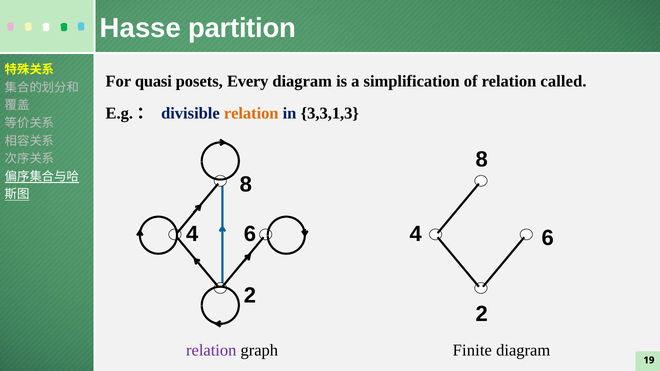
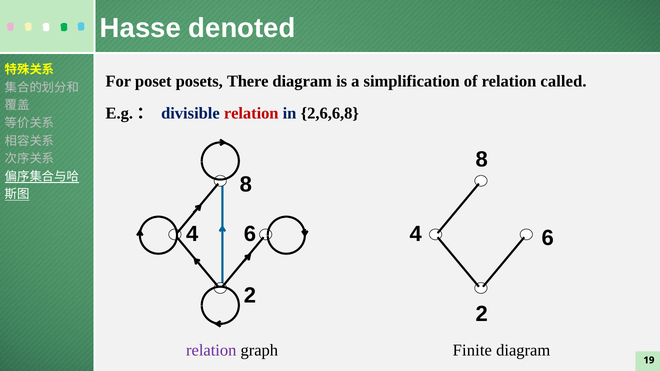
partition: partition -> denoted (242, 28)
quasi: quasi -> poset (153, 82)
Every: Every -> There (248, 82)
relation colour: orange -> red (251, 113)
3,3,1,3: 3,3,1,3 -> 2,6,6,8 (330, 113)
